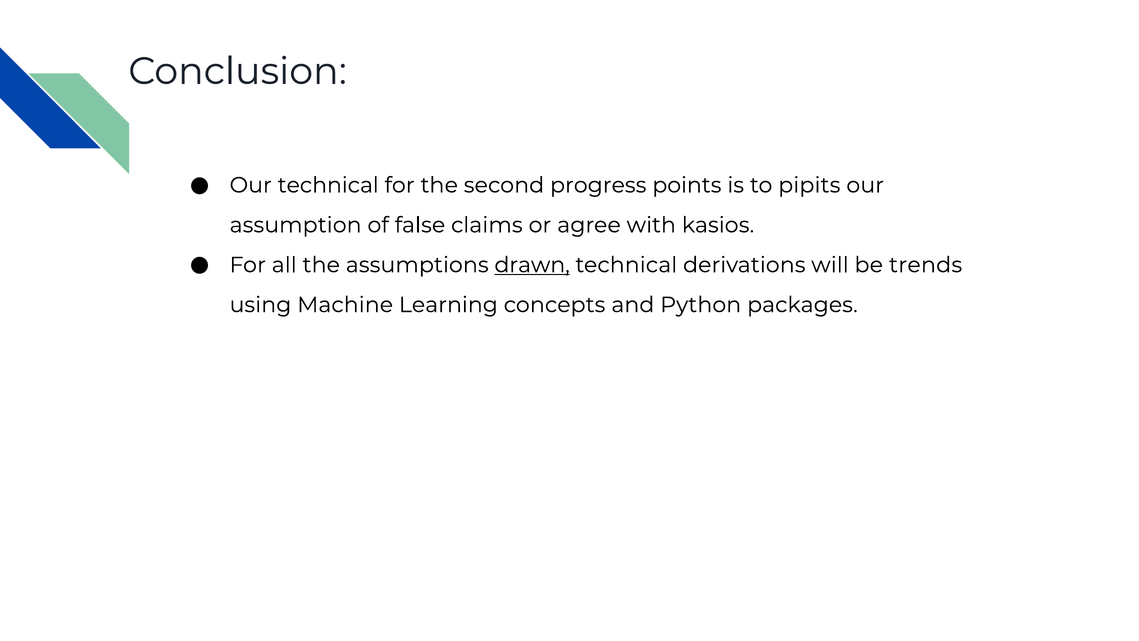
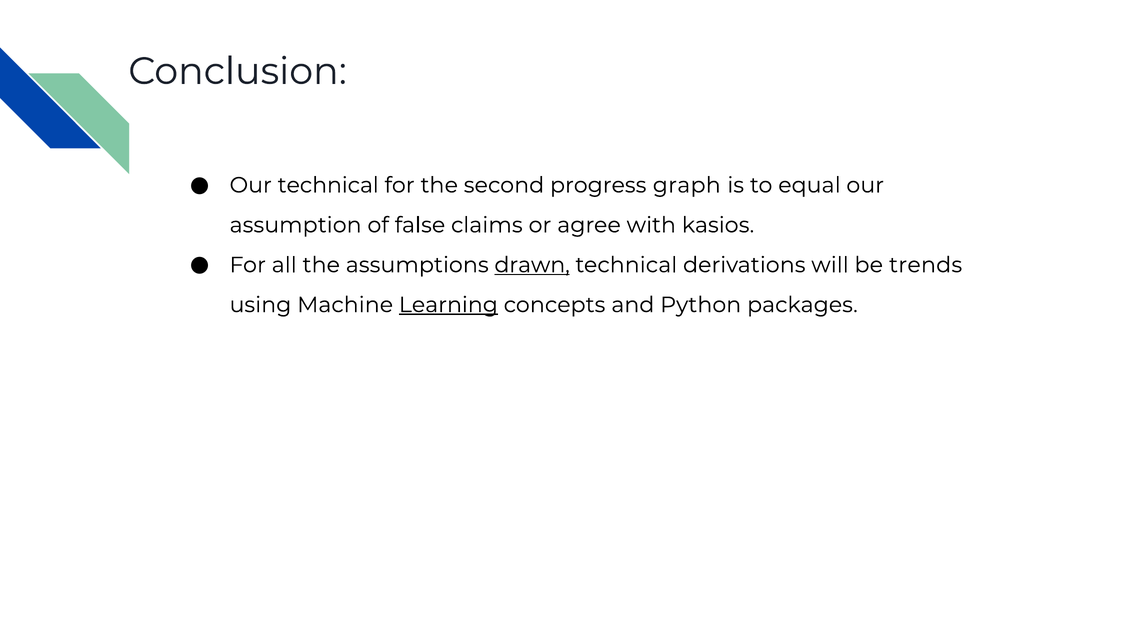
points: points -> graph (687, 185)
pipits: pipits -> equal (809, 185)
Learning underline: none -> present (448, 305)
